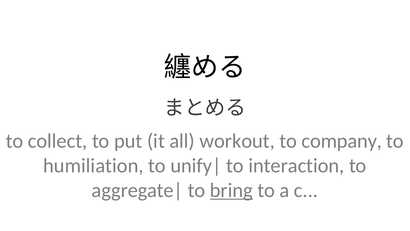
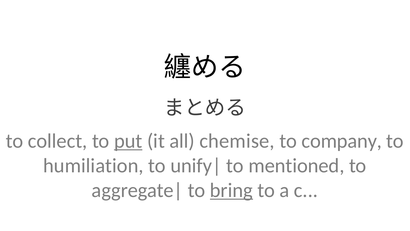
put underline: none -> present (128, 141)
workout: workout -> chemise (237, 141)
interaction: interaction -> mentioned (296, 165)
